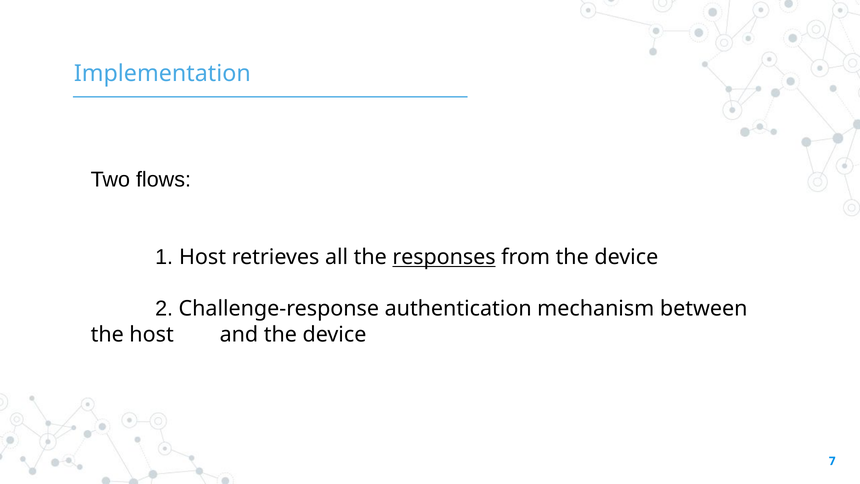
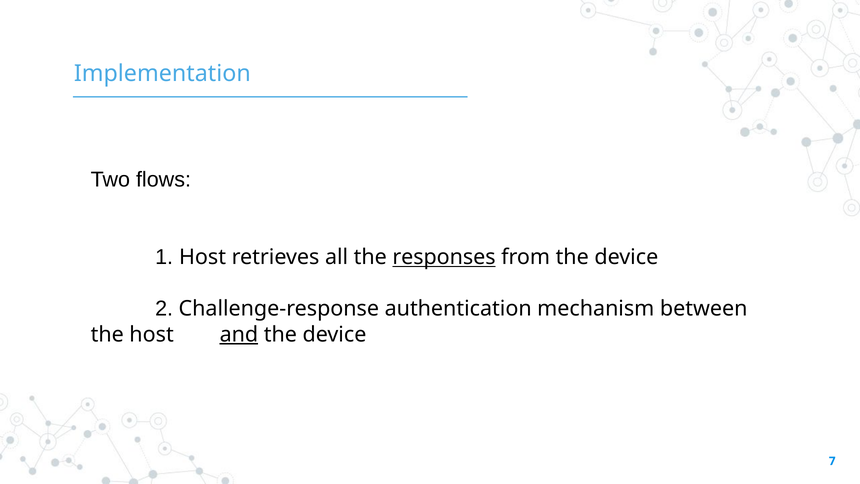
and underline: none -> present (239, 334)
